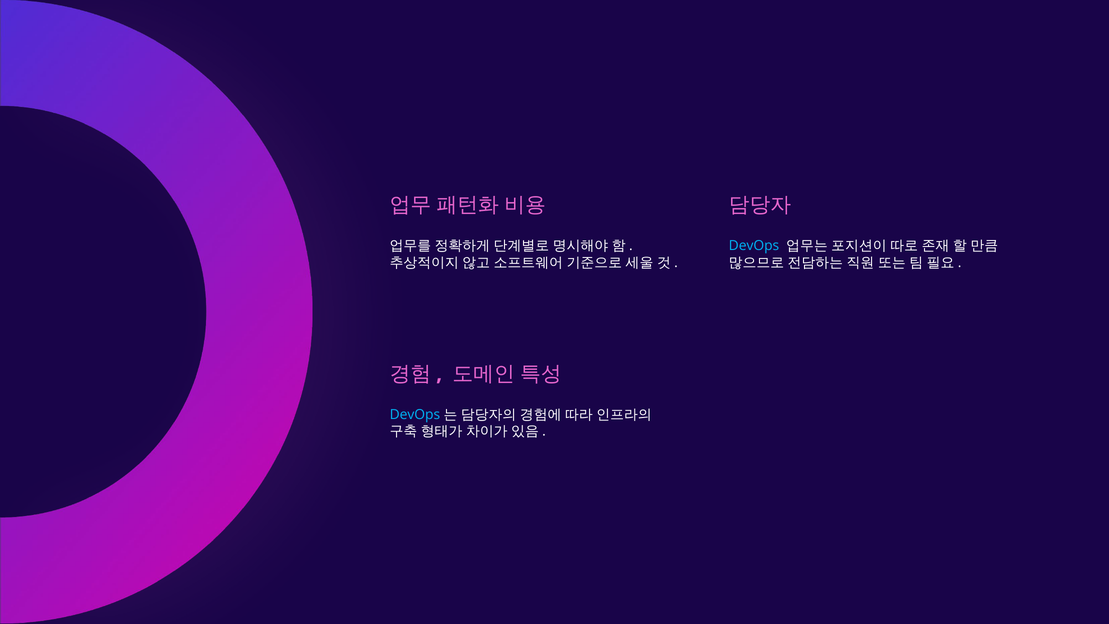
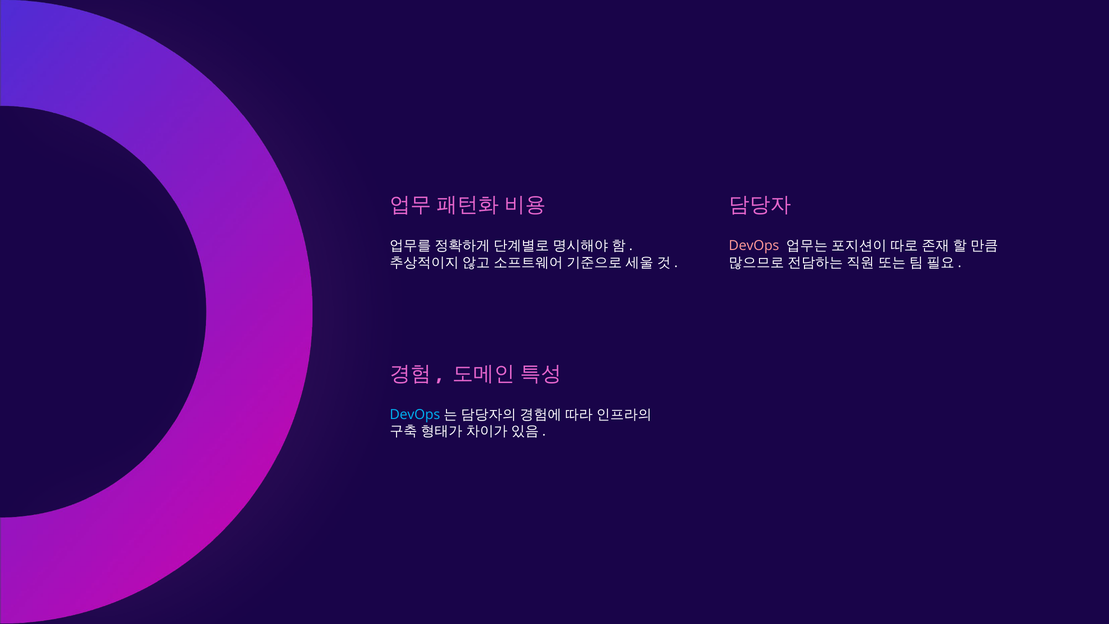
DevOps colour: light blue -> pink (754, 246)
